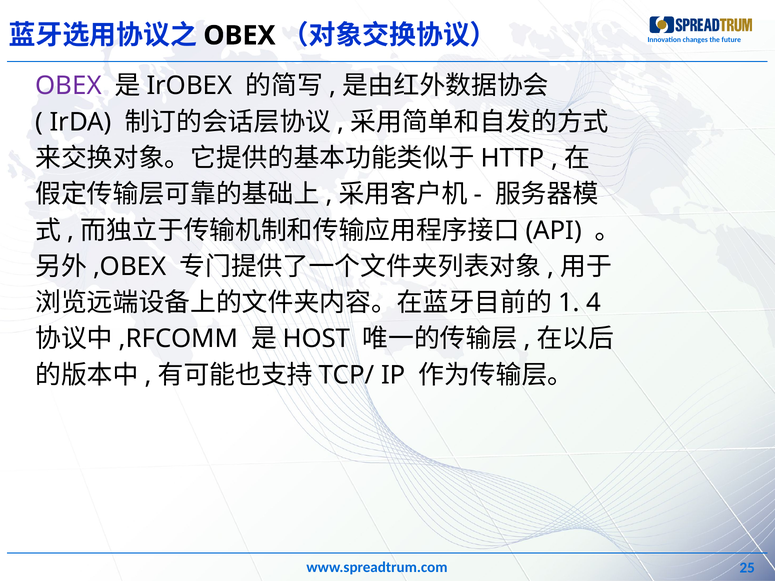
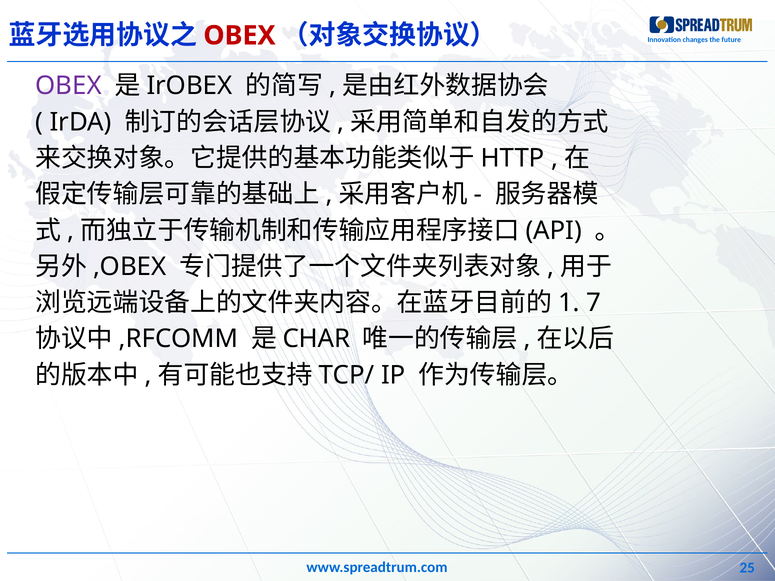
OBEX colour: black -> red (239, 36)
4: 4 -> 7 (594, 303)
HOST: HOST -> CHAR (316, 339)
